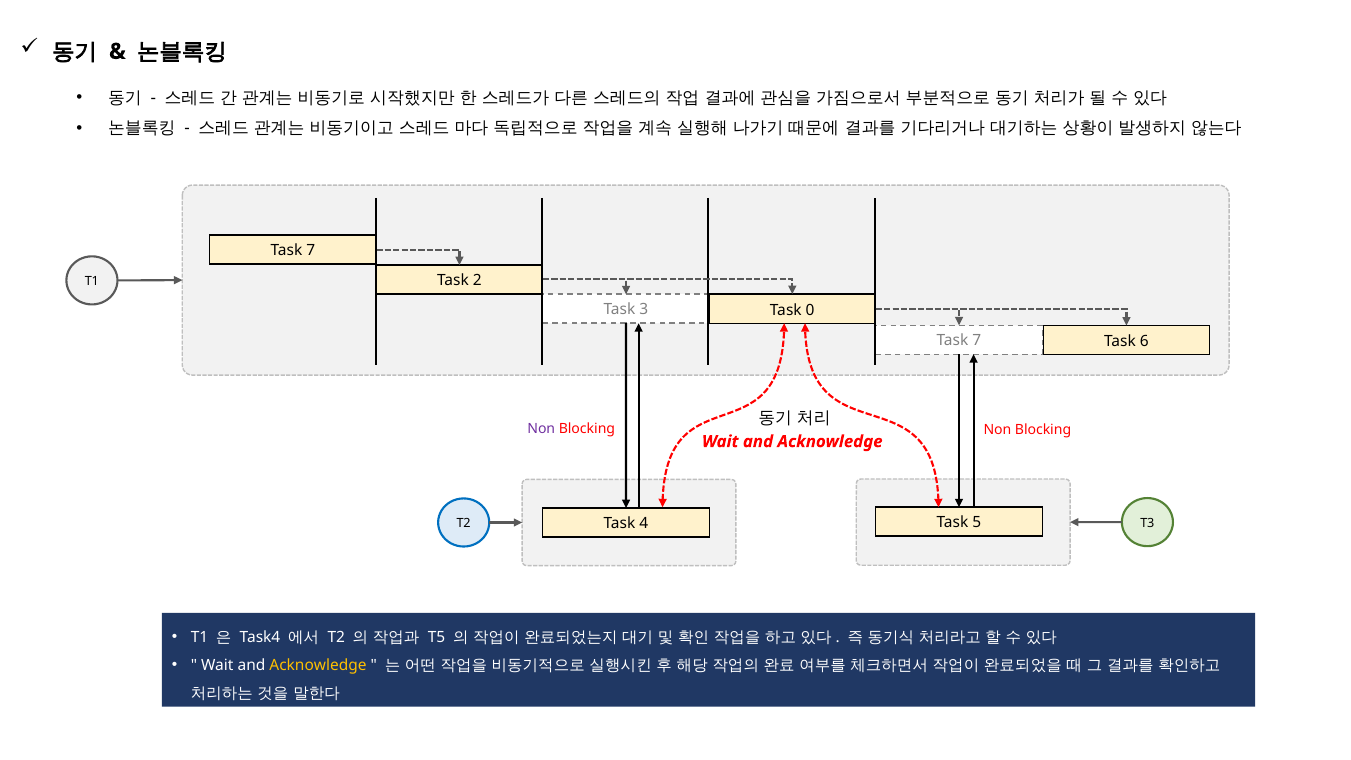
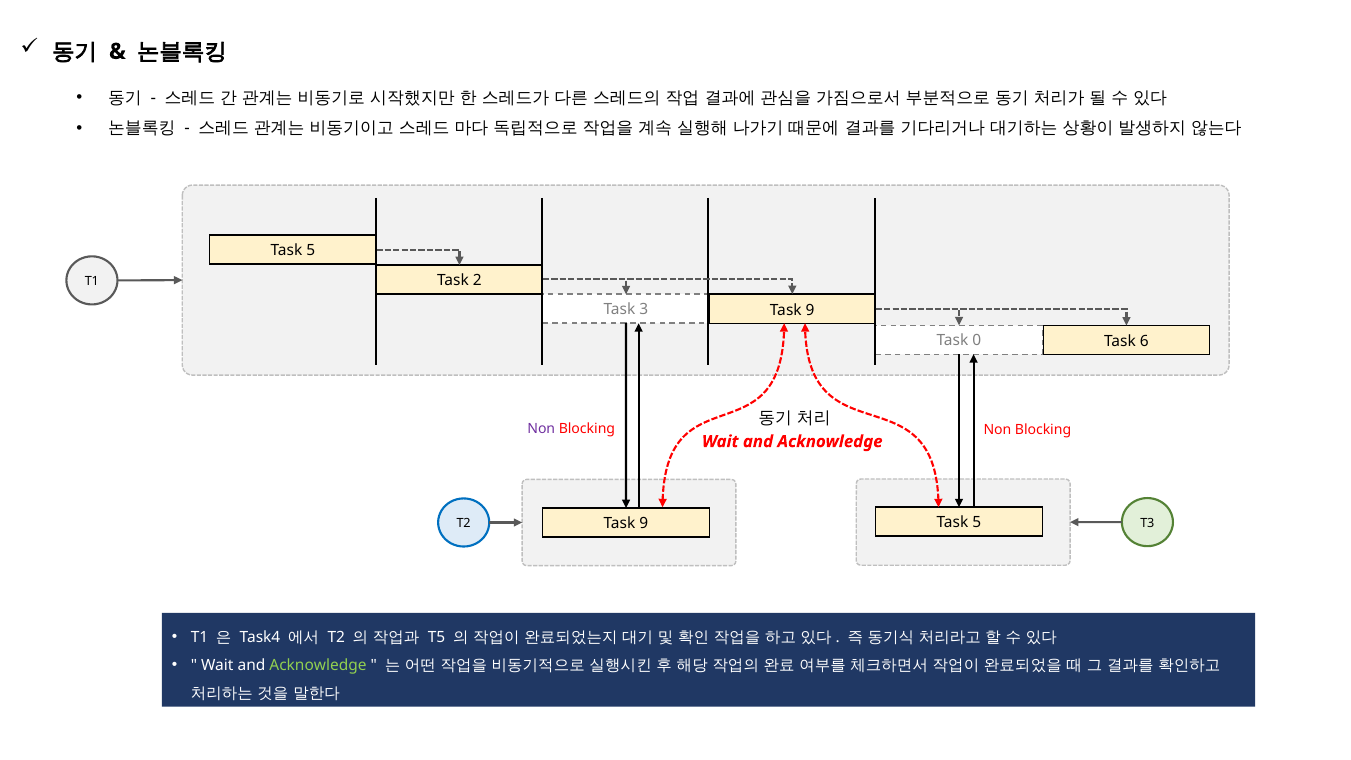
7: 7 -> 5 (311, 251)
0: 0 -> 9 (810, 310)
7: 7 -> 0 (977, 341)
4: 4 -> 9 (644, 523)
Acknowledge colour: yellow -> light green (318, 665)
